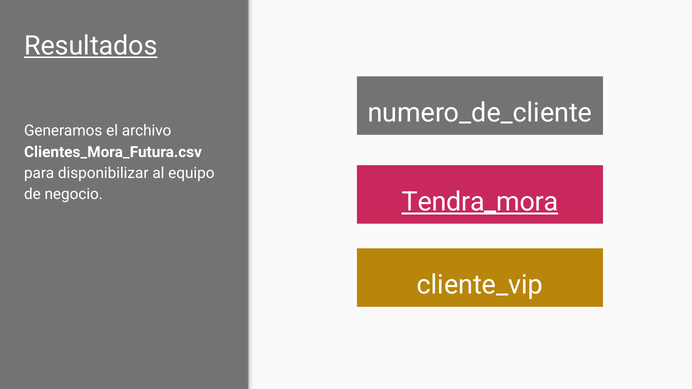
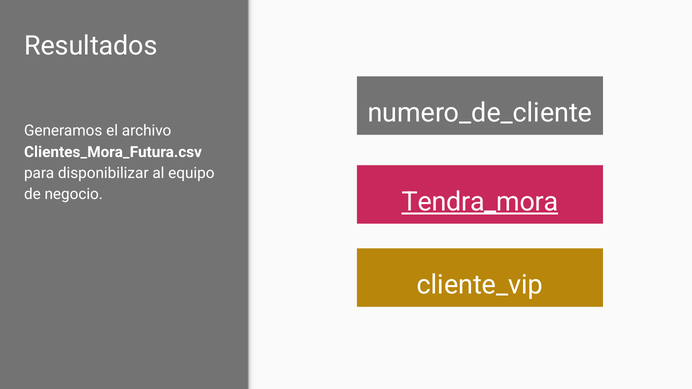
Resultados underline: present -> none (91, 46)
